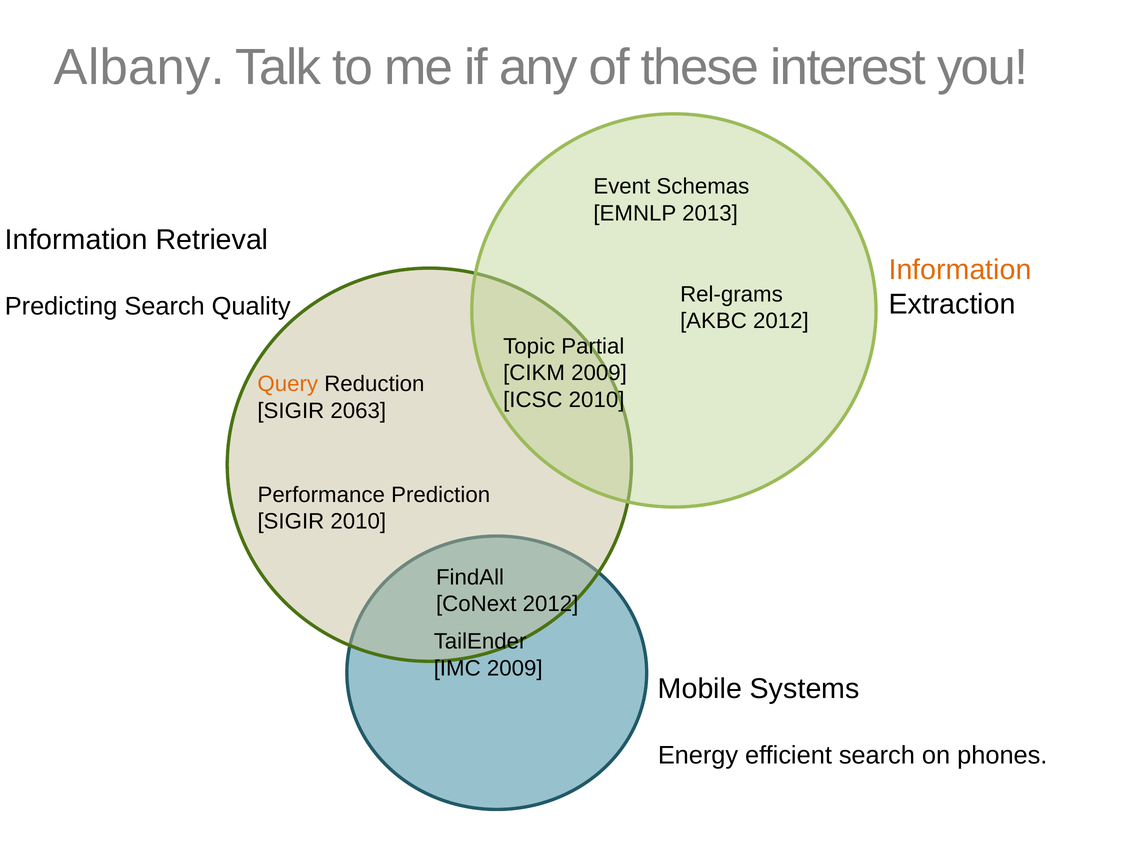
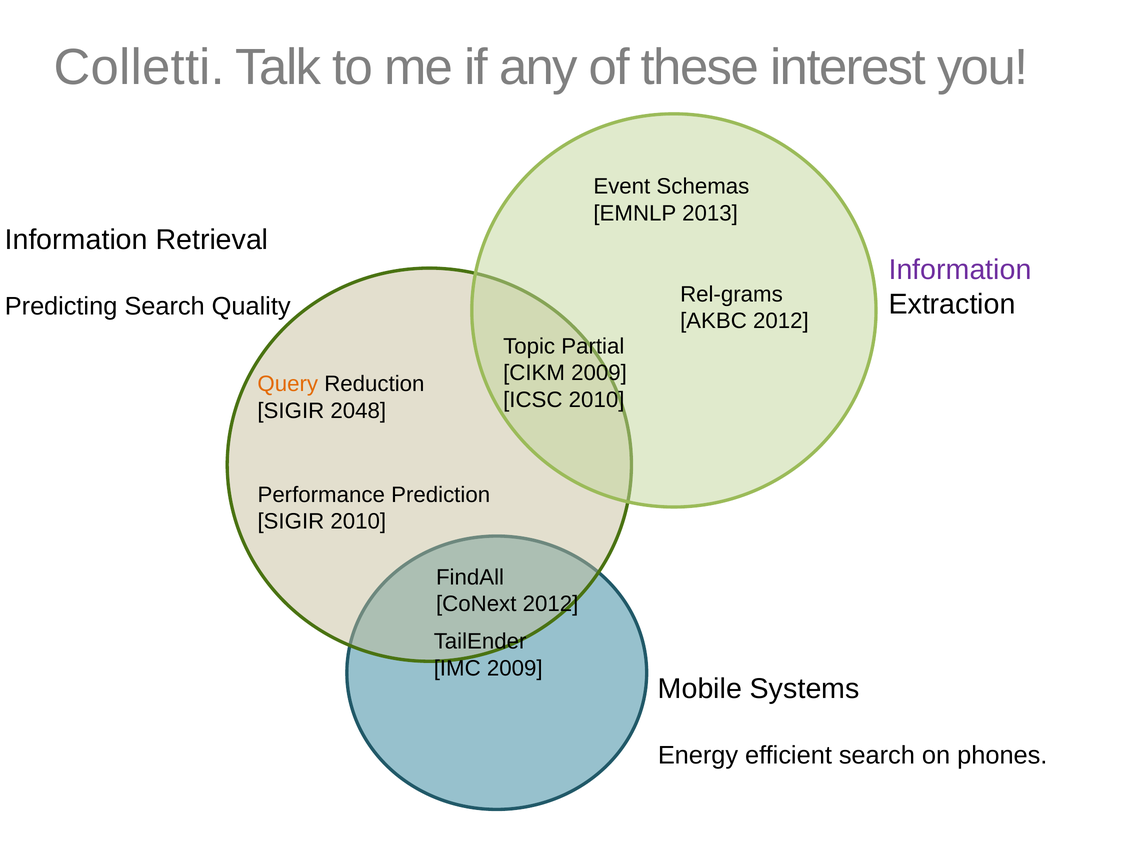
Albany: Albany -> Colletti (139, 68)
Information colour: orange -> purple (960, 270)
2063: 2063 -> 2048 (358, 411)
